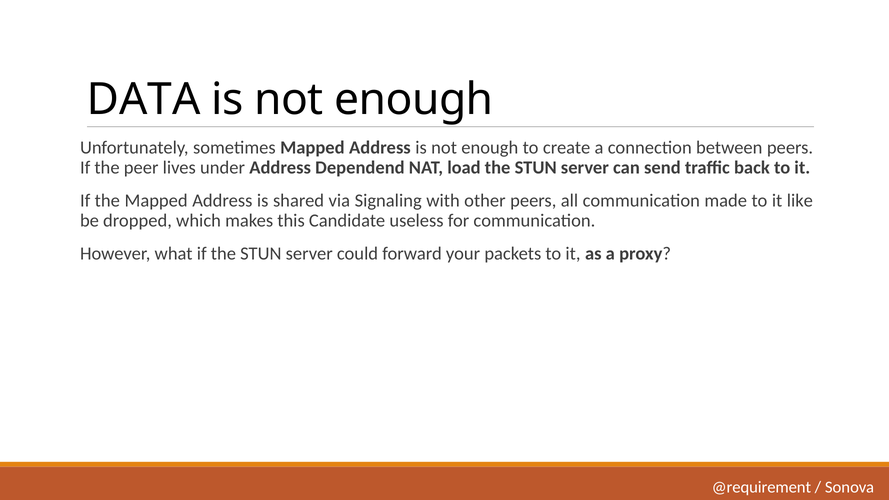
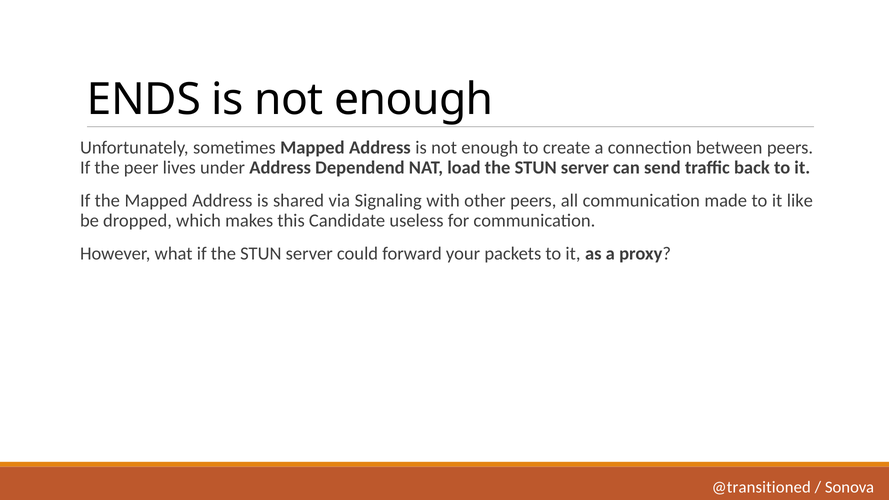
DATA: DATA -> ENDS (144, 100)
@requirement: @requirement -> @transitioned (761, 488)
